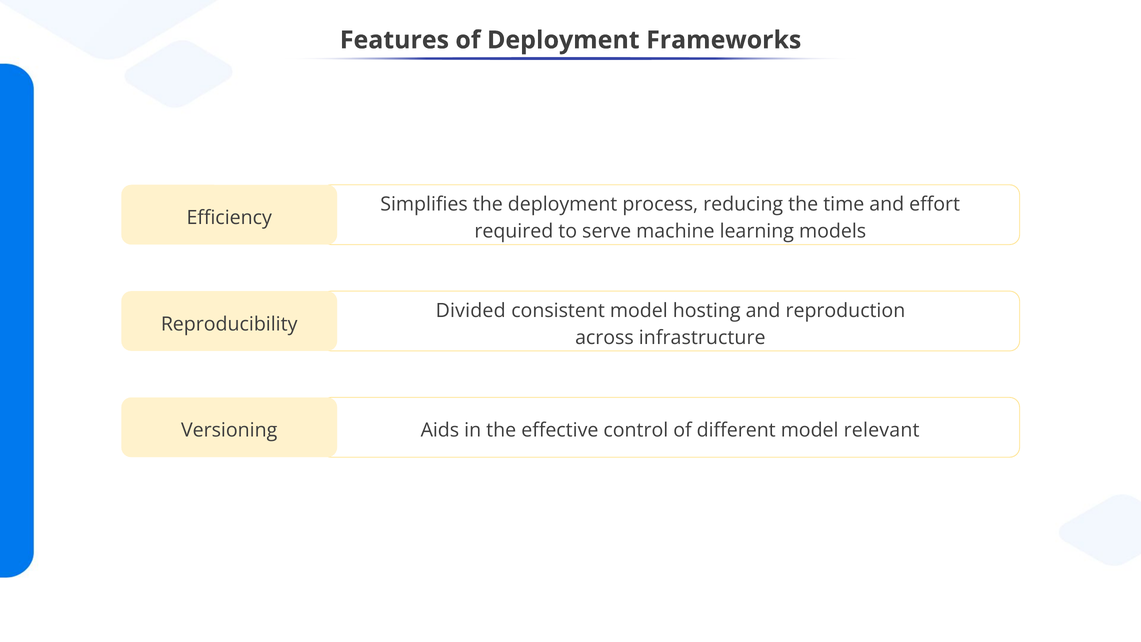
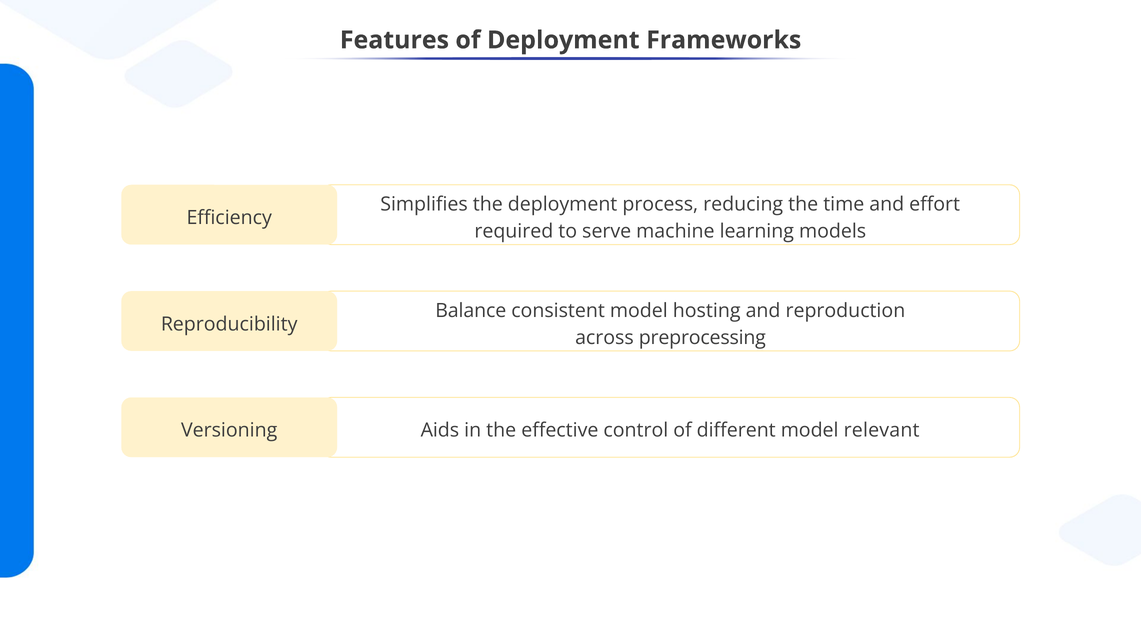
Divided: Divided -> Balance (471, 311)
infrastructure: infrastructure -> preprocessing (702, 338)
